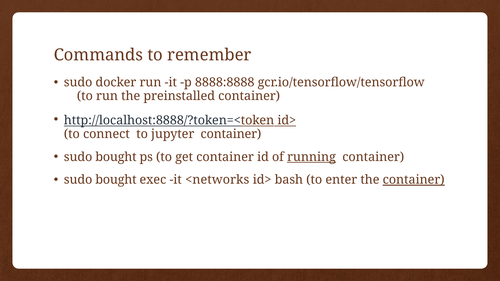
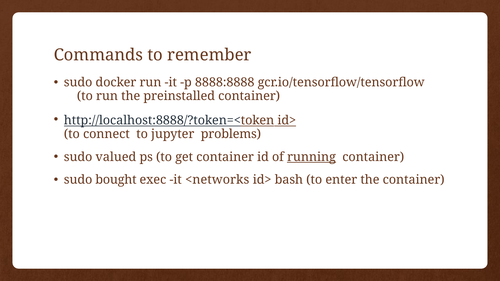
jupyter container: container -> problems (231, 134)
bought: bought -> valued (116, 157)
container underline: present -> none (414, 180)
